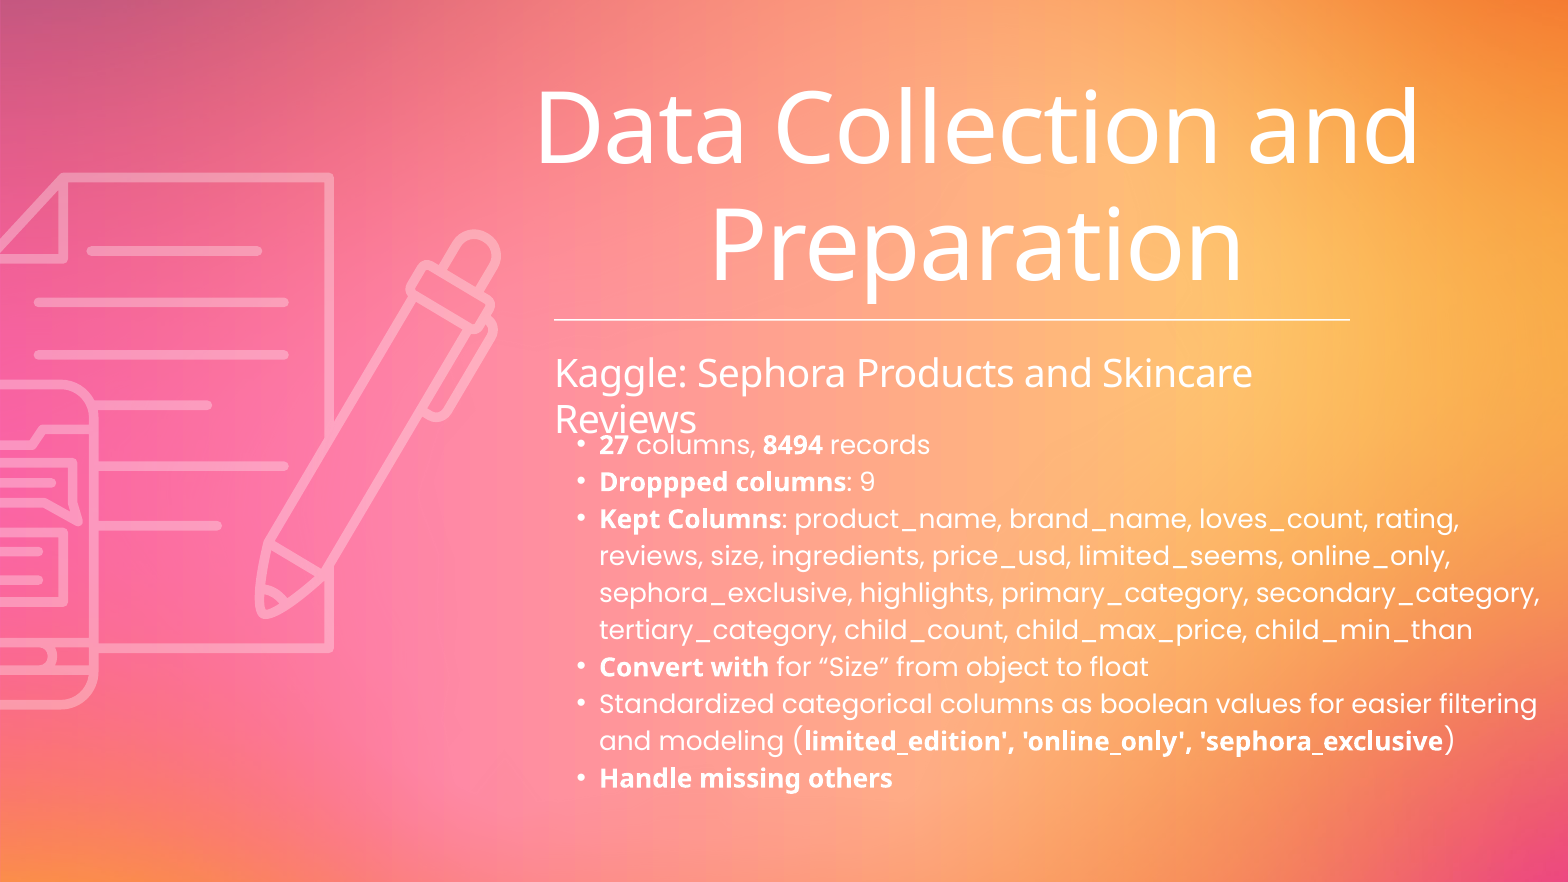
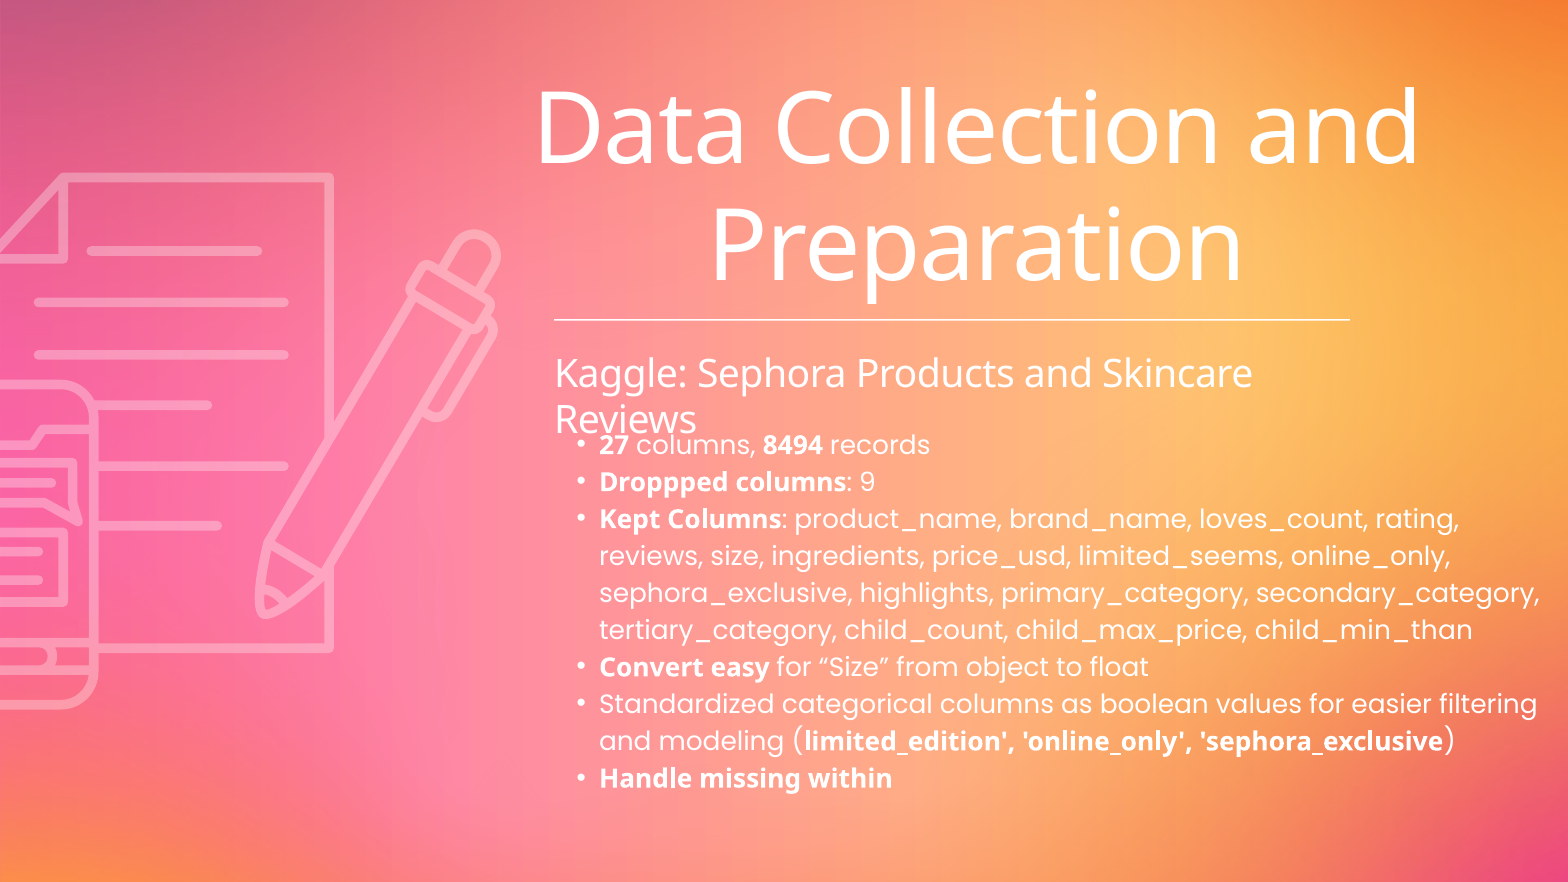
with: with -> easy (740, 668)
others: others -> within (850, 779)
